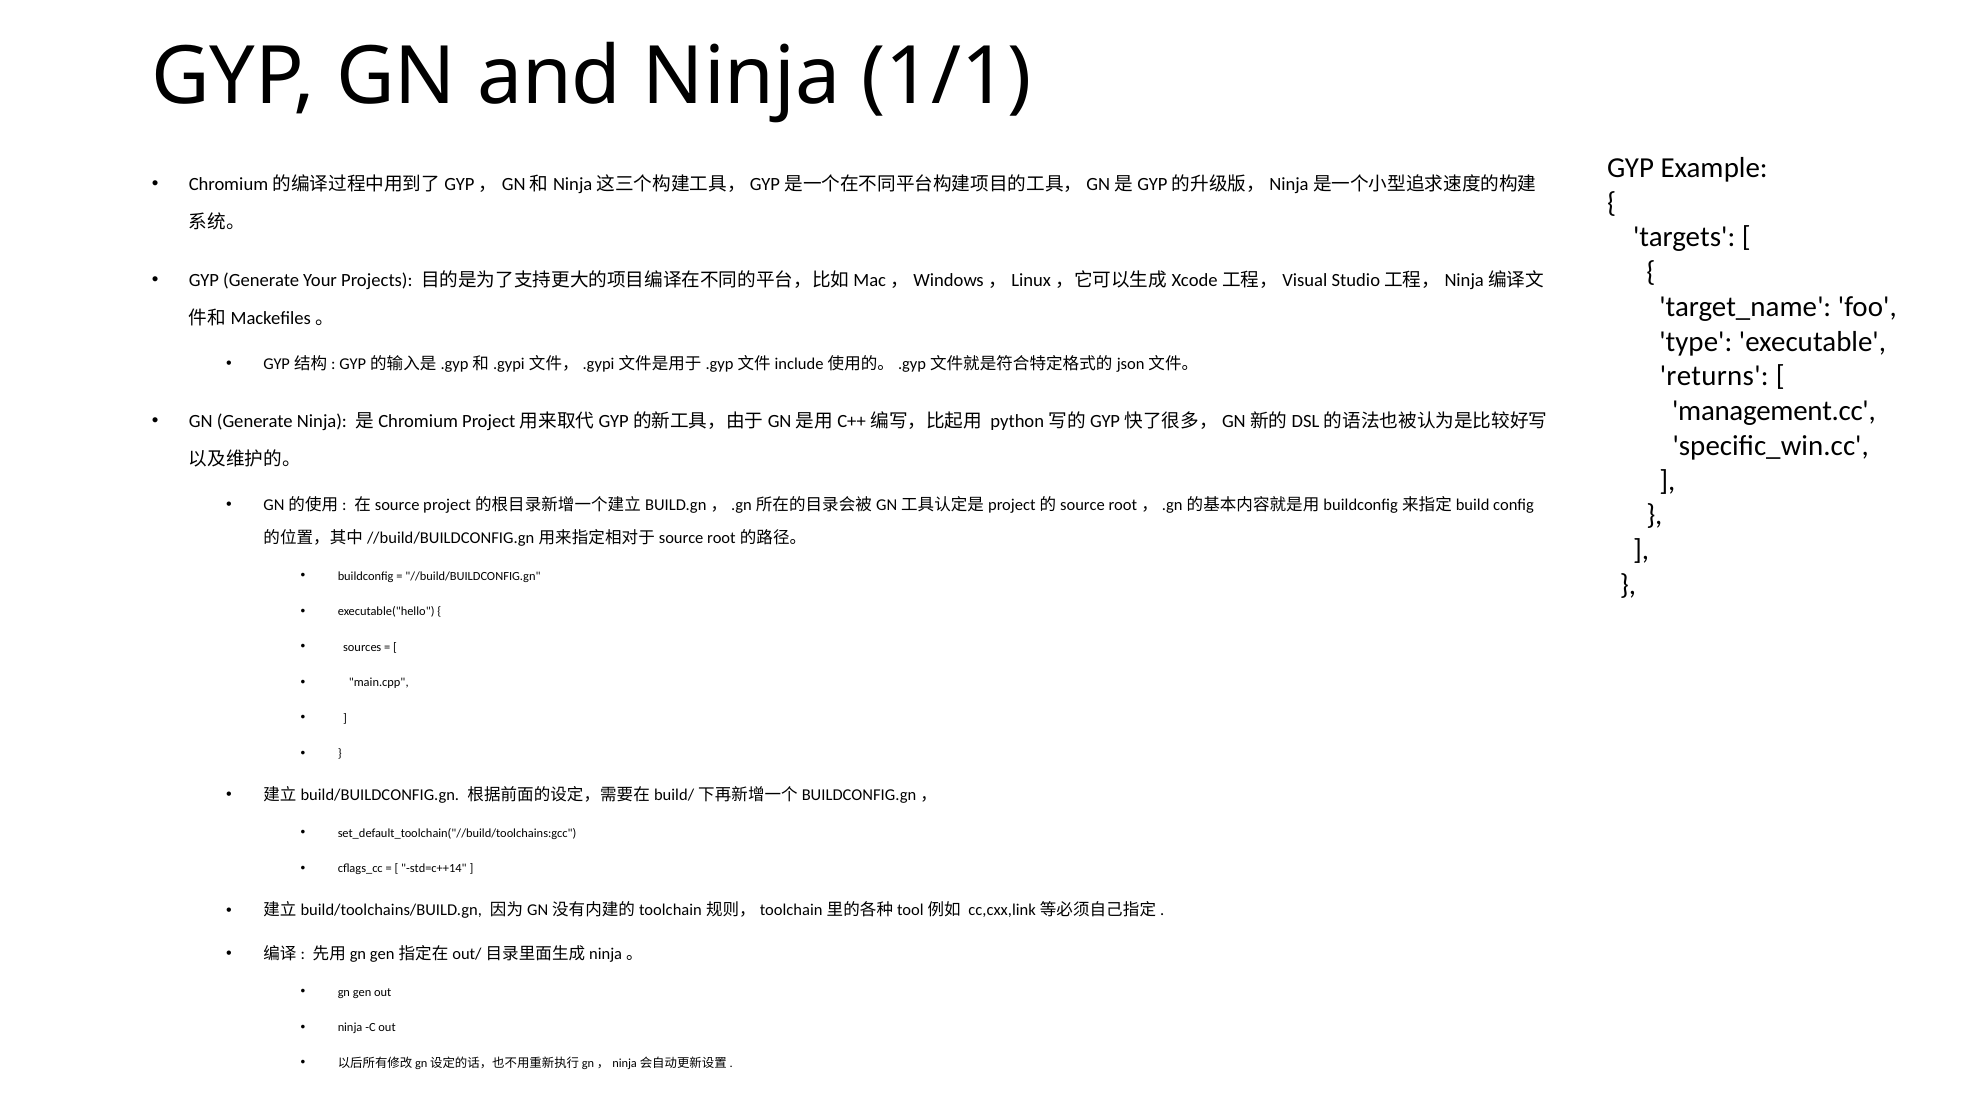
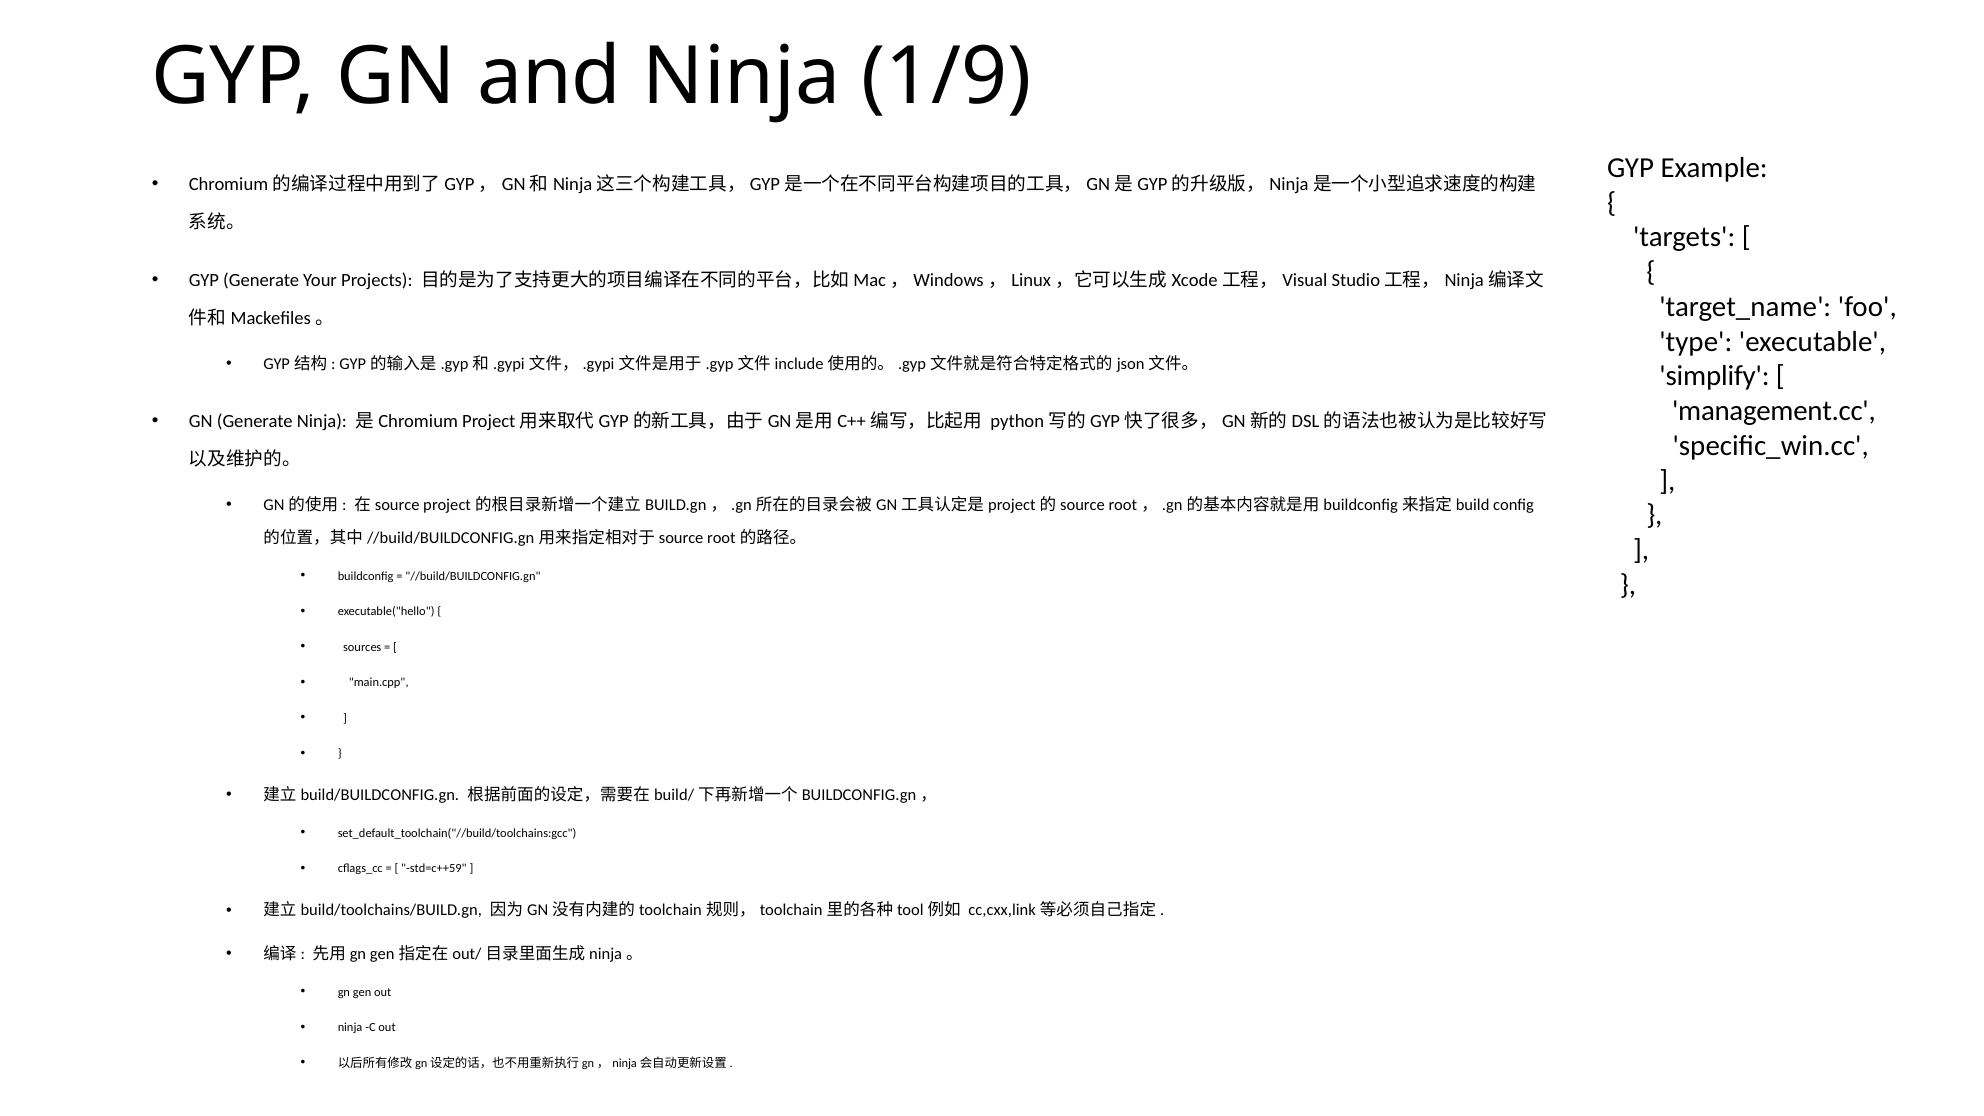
1/1: 1/1 -> 1/9 (947, 77)
returns: returns -> simplify (1714, 376)
std=c++14: std=c++14 -> std=c++59 (434, 869)
